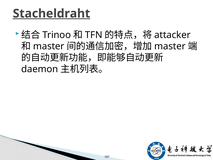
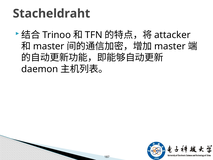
Stacheldraht underline: present -> none (51, 14)
